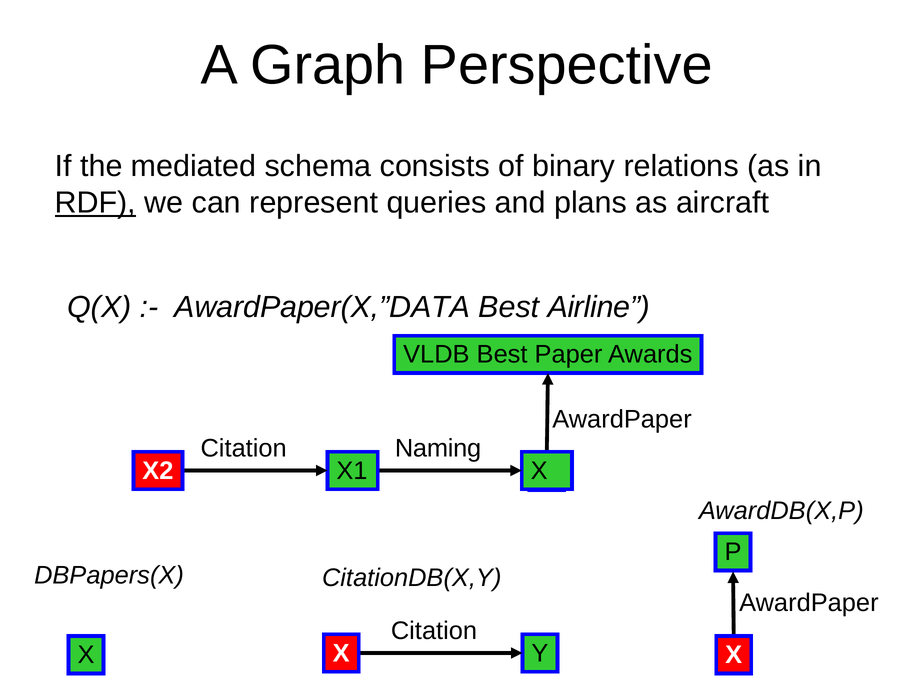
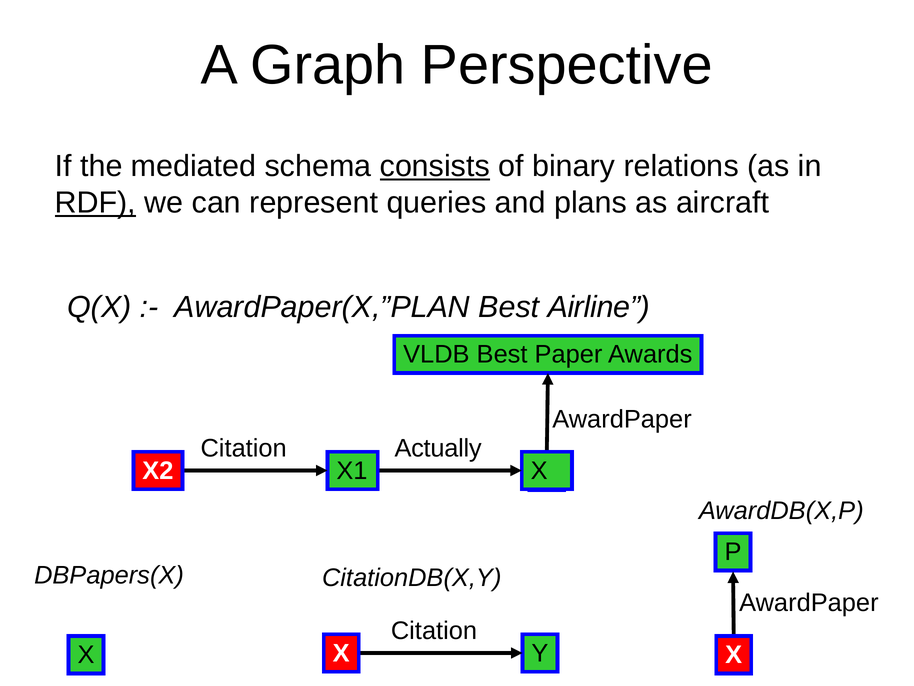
consists underline: none -> present (435, 166)
AwardPaper(X,”DATA: AwardPaper(X,”DATA -> AwardPaper(X,”PLAN (322, 307)
Naming: Naming -> Actually (438, 448)
